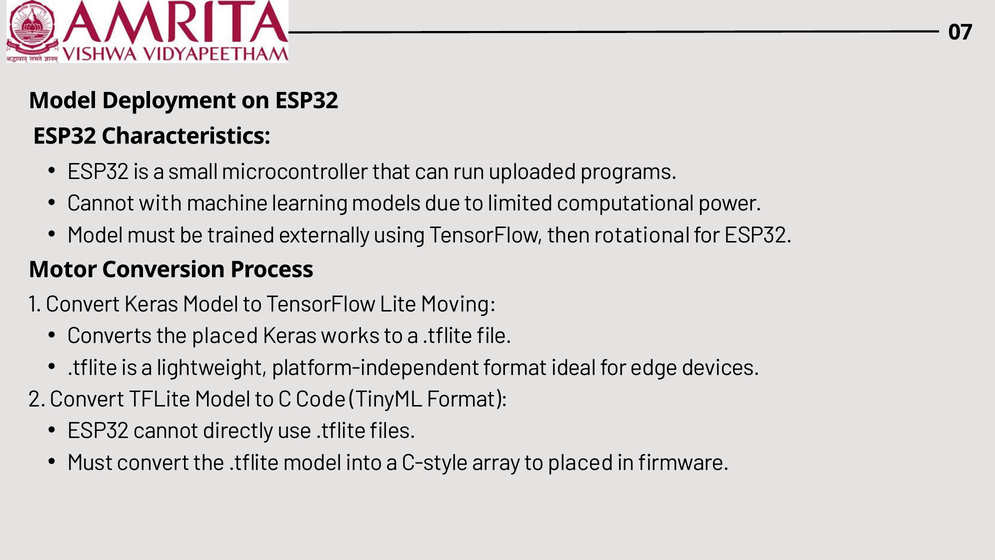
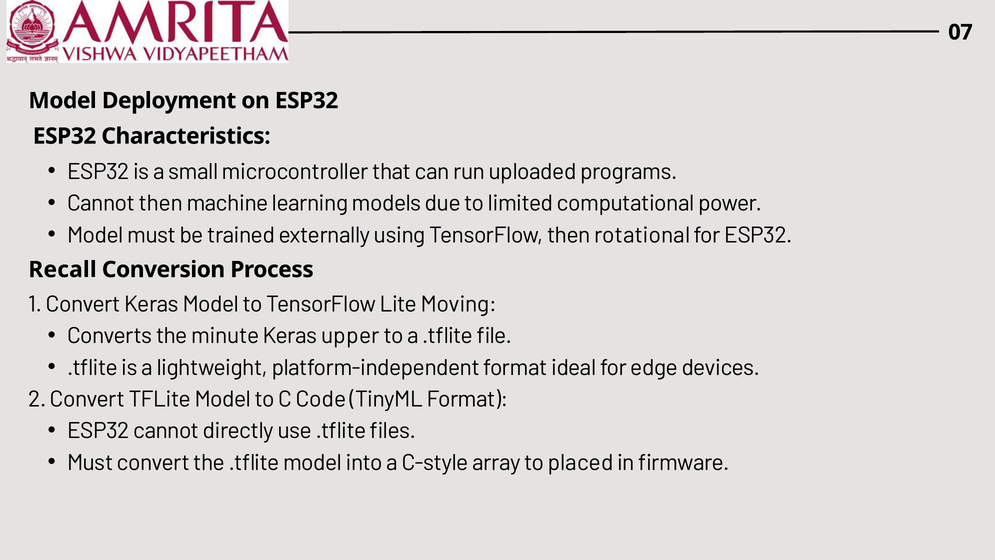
Cannot with: with -> then (161, 203)
Motor: Motor -> Recall (63, 269)
the placed: placed -> minute (225, 336)
works: works -> upper (350, 336)
